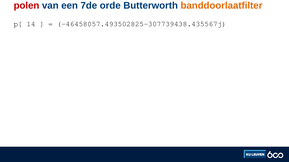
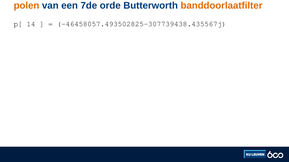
polen colour: red -> orange (26, 6)
